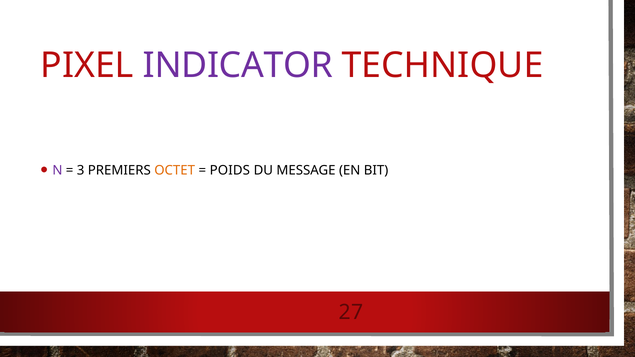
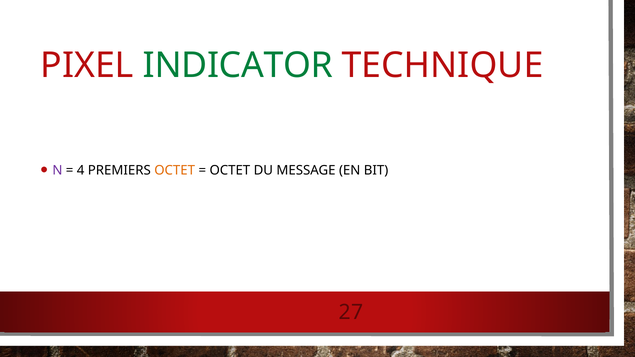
INDICATOR colour: purple -> green (238, 65)
3: 3 -> 4 (81, 171)
POIDS: POIDS -> OCTET (230, 171)
